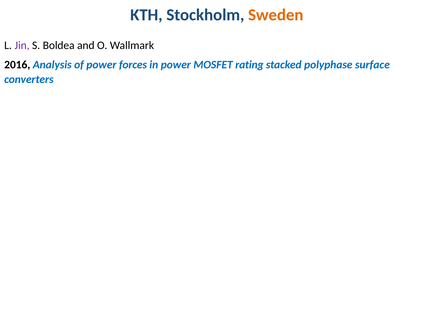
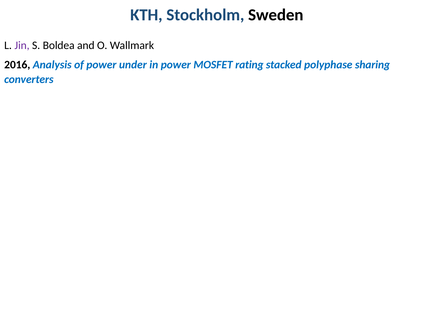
Sweden colour: orange -> black (276, 15)
forces: forces -> under (133, 65)
surface: surface -> sharing (373, 65)
